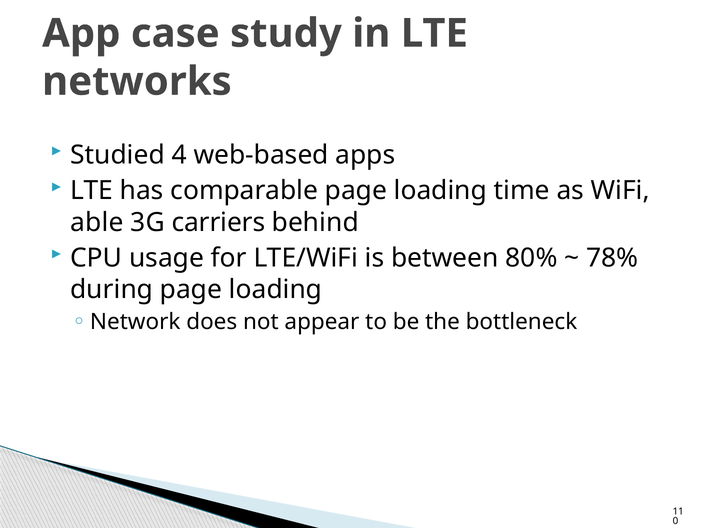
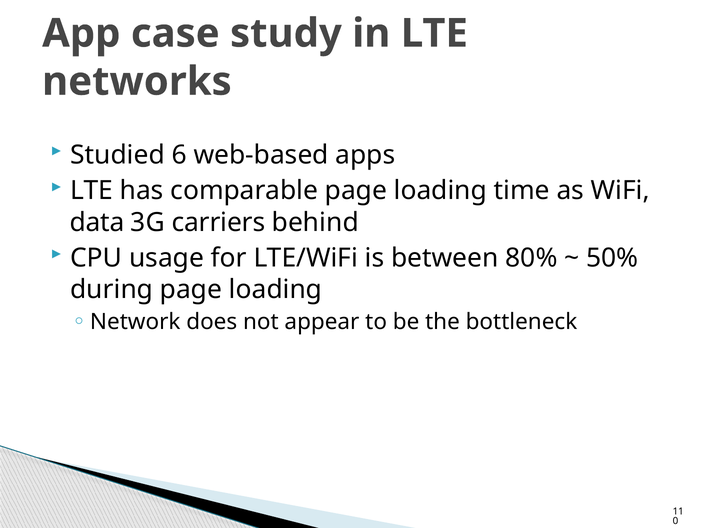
4: 4 -> 6 (179, 155)
able: able -> data (97, 222)
78%: 78% -> 50% (612, 258)
